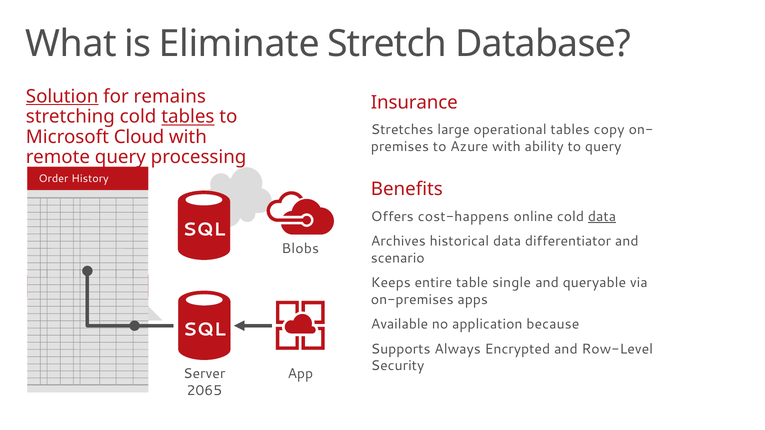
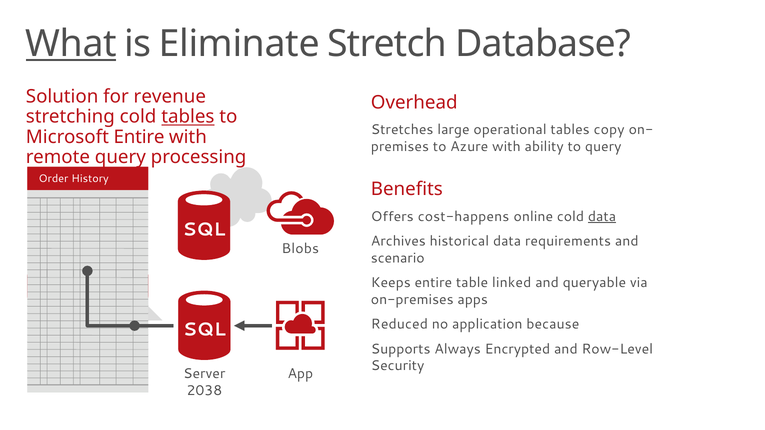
What underline: none -> present (71, 44)
Solution underline: present -> none (62, 97)
remains: remains -> revenue (170, 97)
Insurance: Insurance -> Overhead (414, 103)
Microsoft Cloud: Cloud -> Entire (139, 137)
differentiator: differentiator -> requirements (568, 241)
single: single -> linked (512, 283)
Available: Available -> Reduced (399, 324)
2065: 2065 -> 2038 (204, 391)
